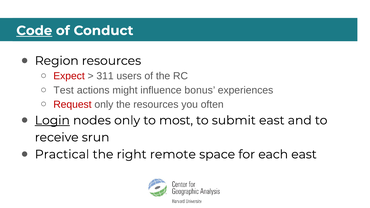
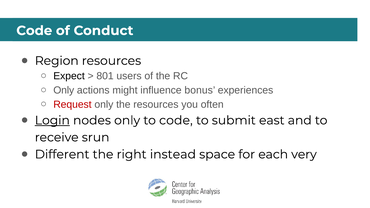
Code underline: present -> none (34, 31)
Expect colour: red -> black (69, 76)
311: 311 -> 801 (105, 76)
Test: Test -> Only (64, 90)
to most: most -> code (176, 120)
Practical: Practical -> Different (62, 154)
remote: remote -> instead (173, 154)
each east: east -> very (304, 154)
